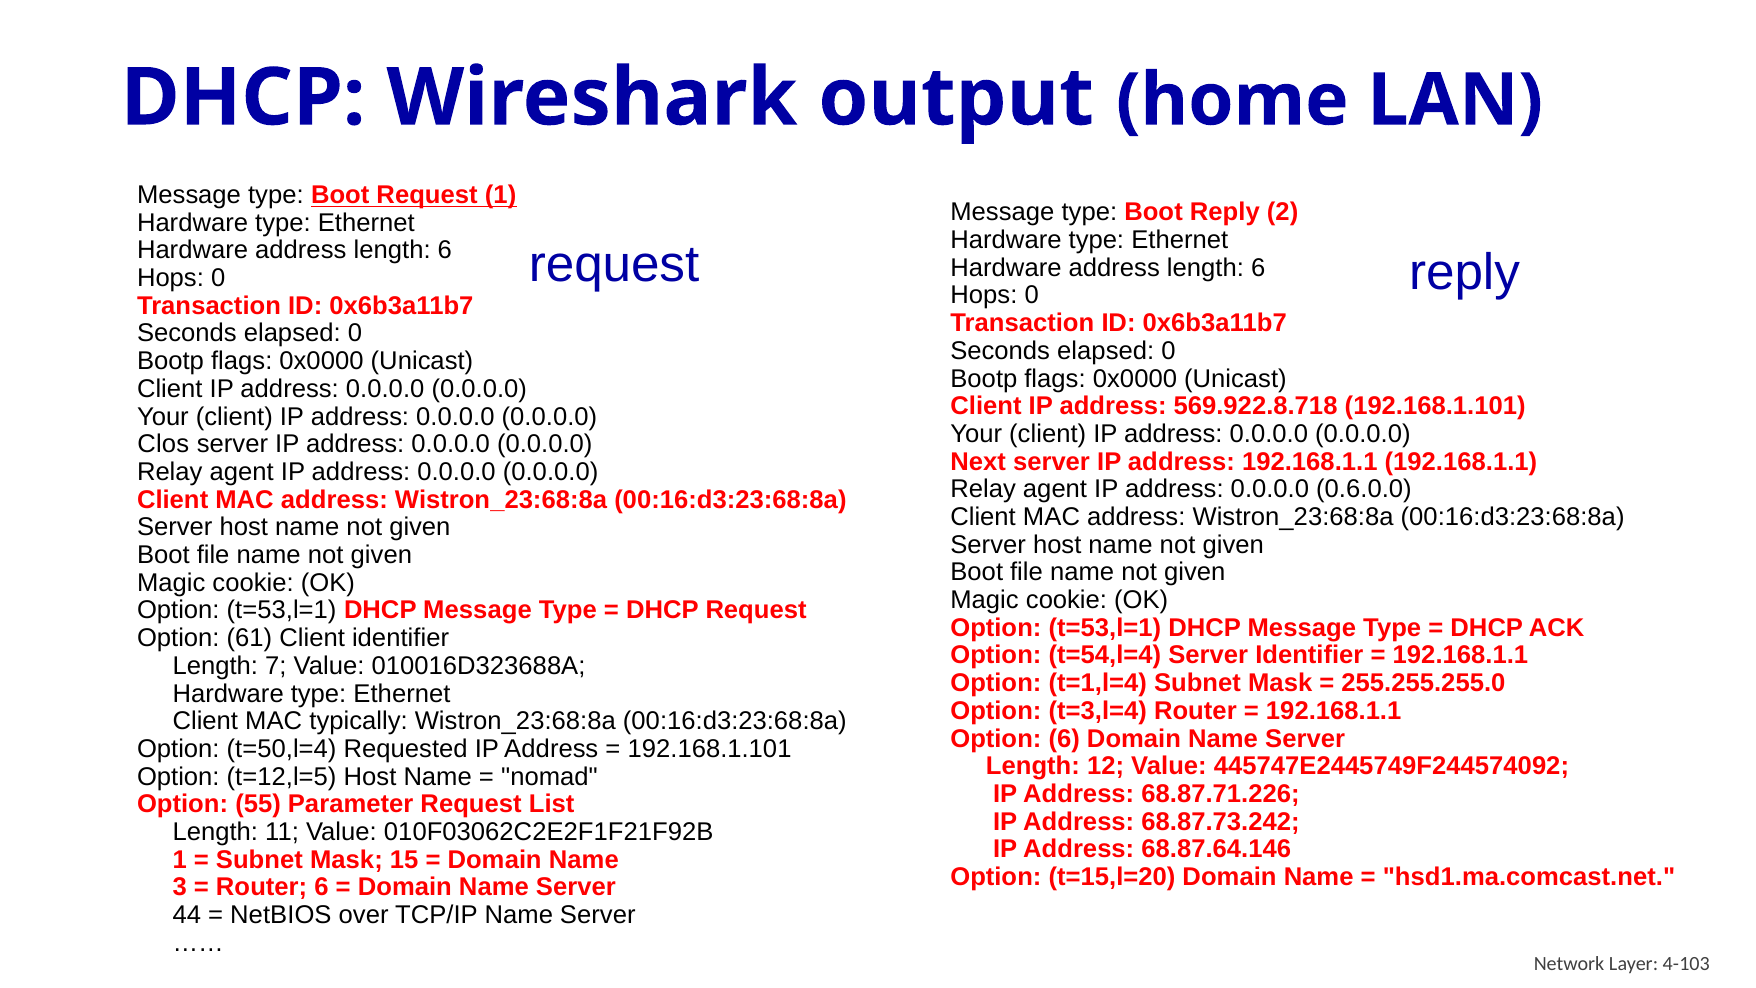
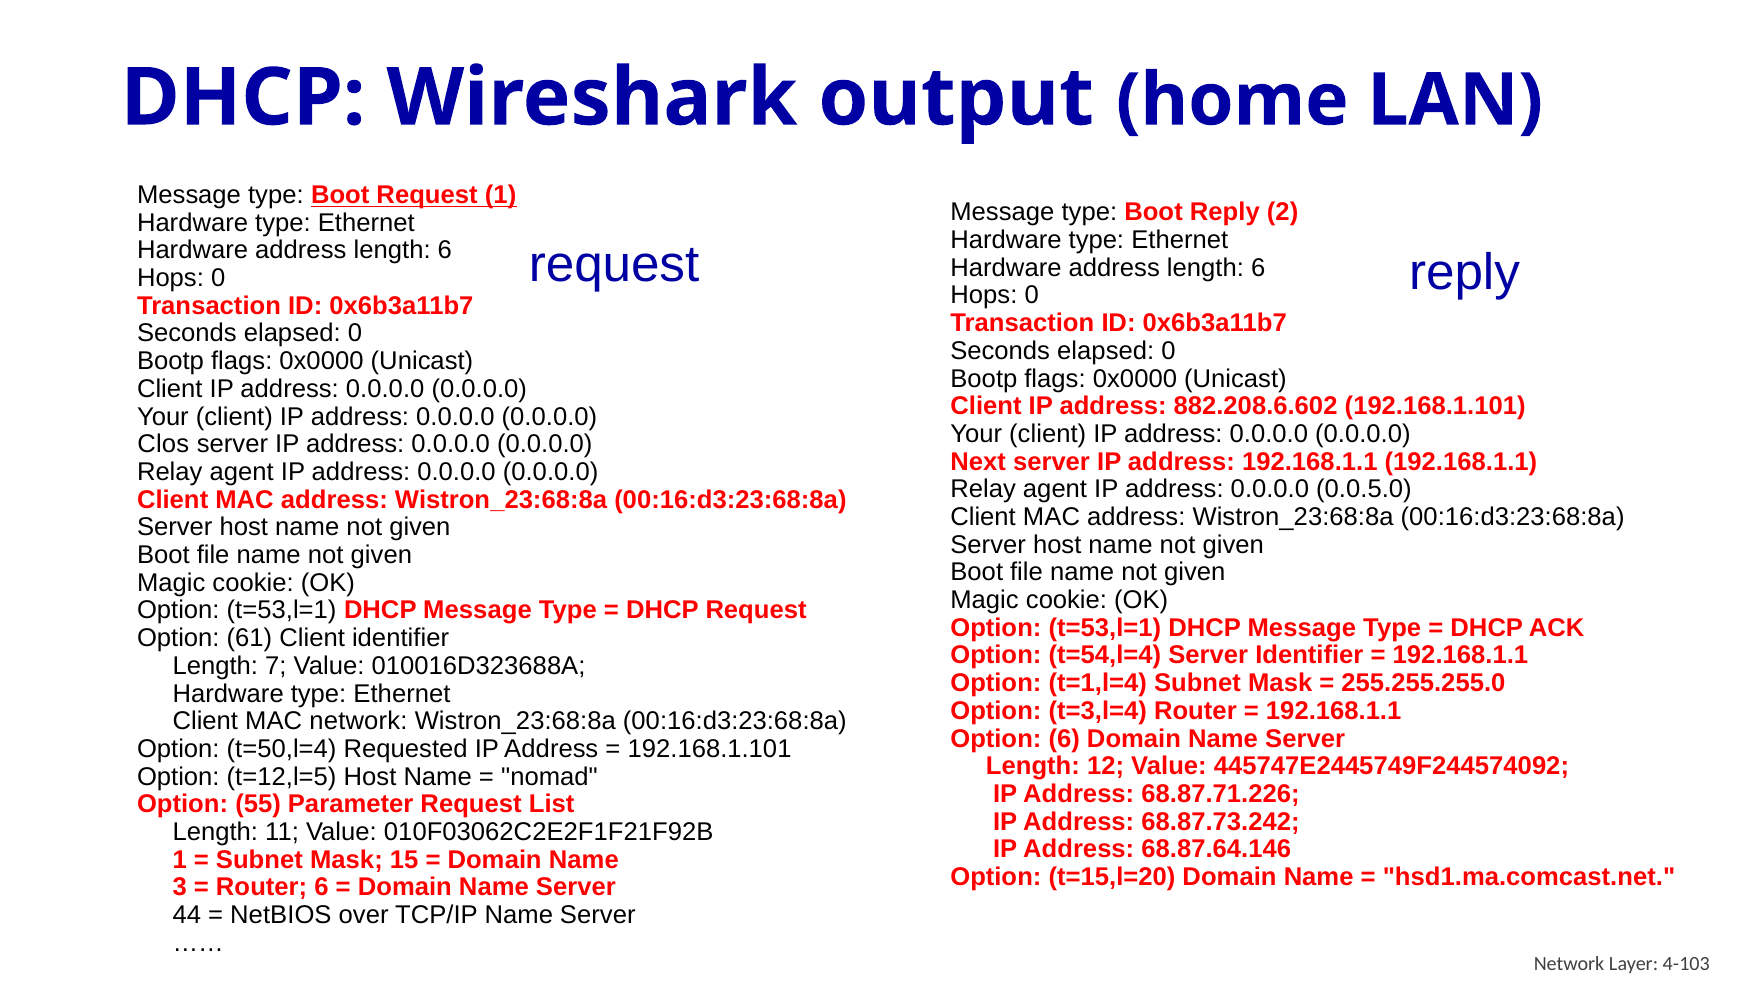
569.922.8.718: 569.922.8.718 -> 882.208.6.602 (1256, 406)
0.6.0.0: 0.6.0.0 -> 0.0.5.0 (1364, 489)
MAC typically: typically -> network (358, 721)
